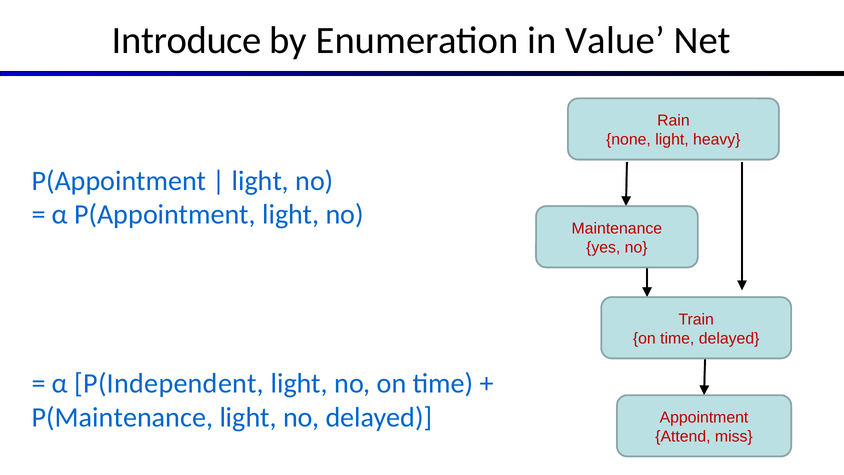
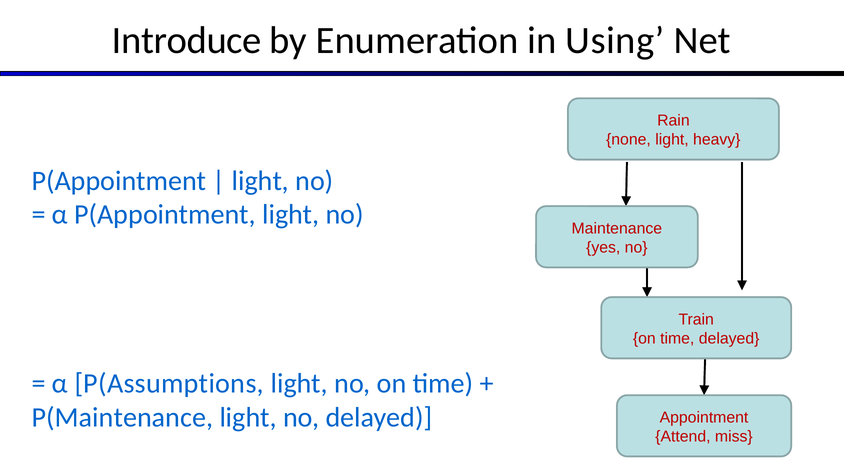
Value: Value -> Using (615, 40)
P(Independent: P(Independent -> P(Assumptions (169, 383)
